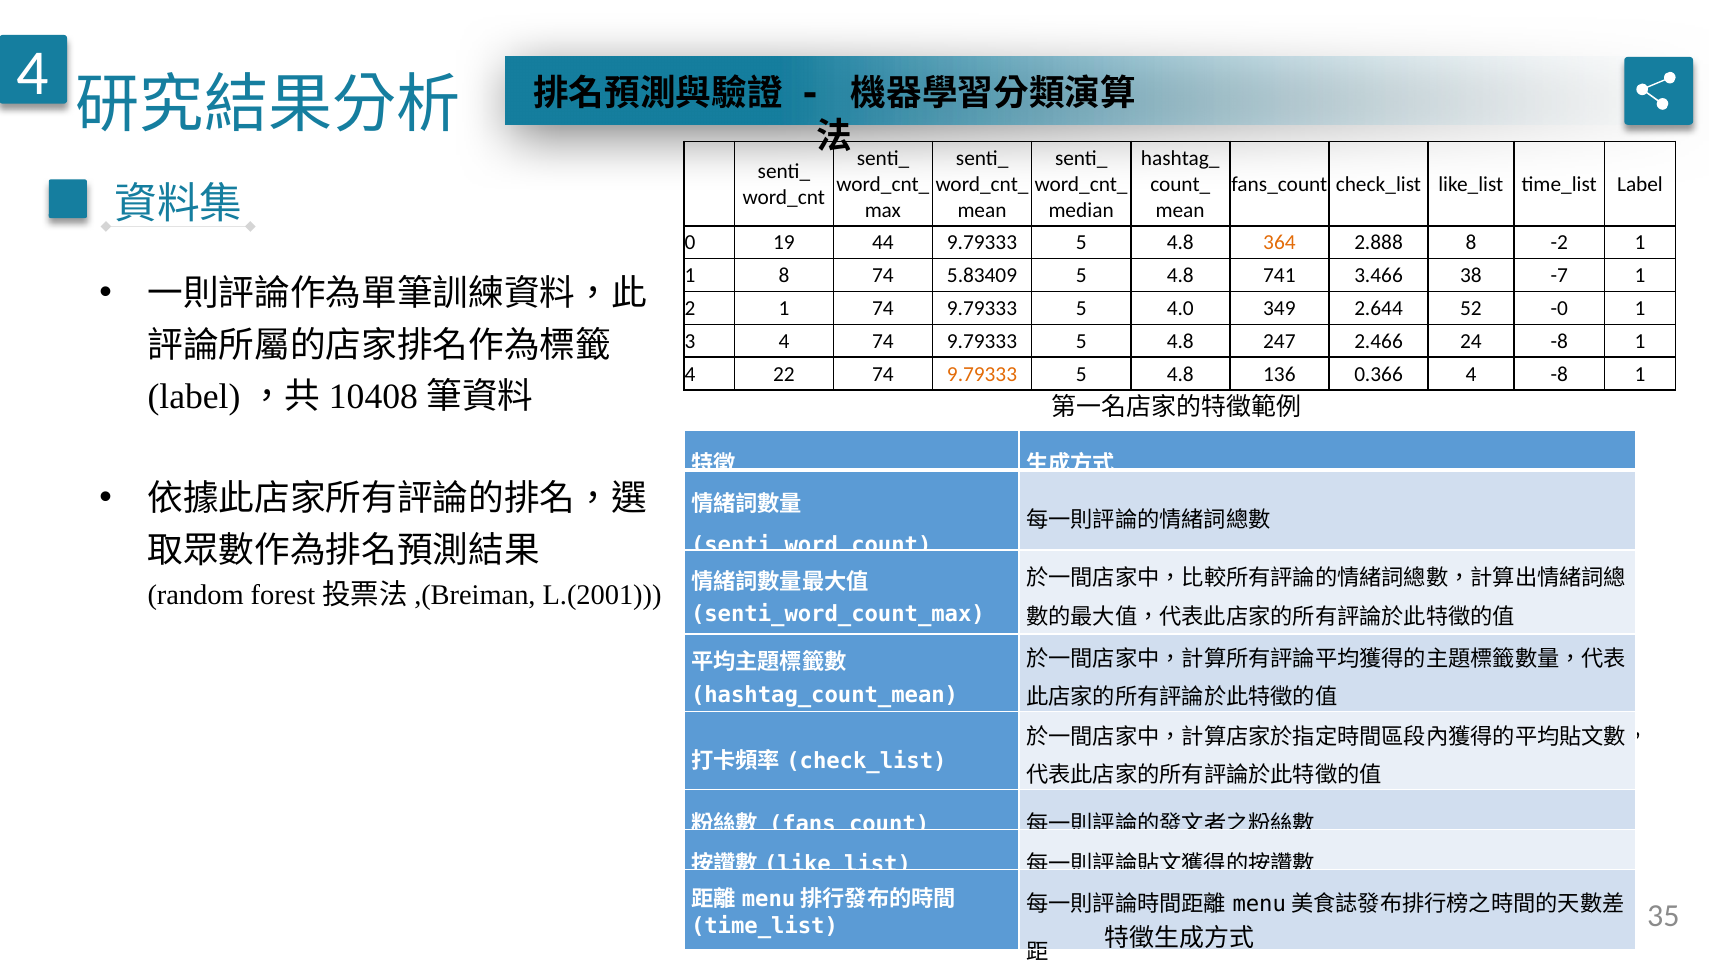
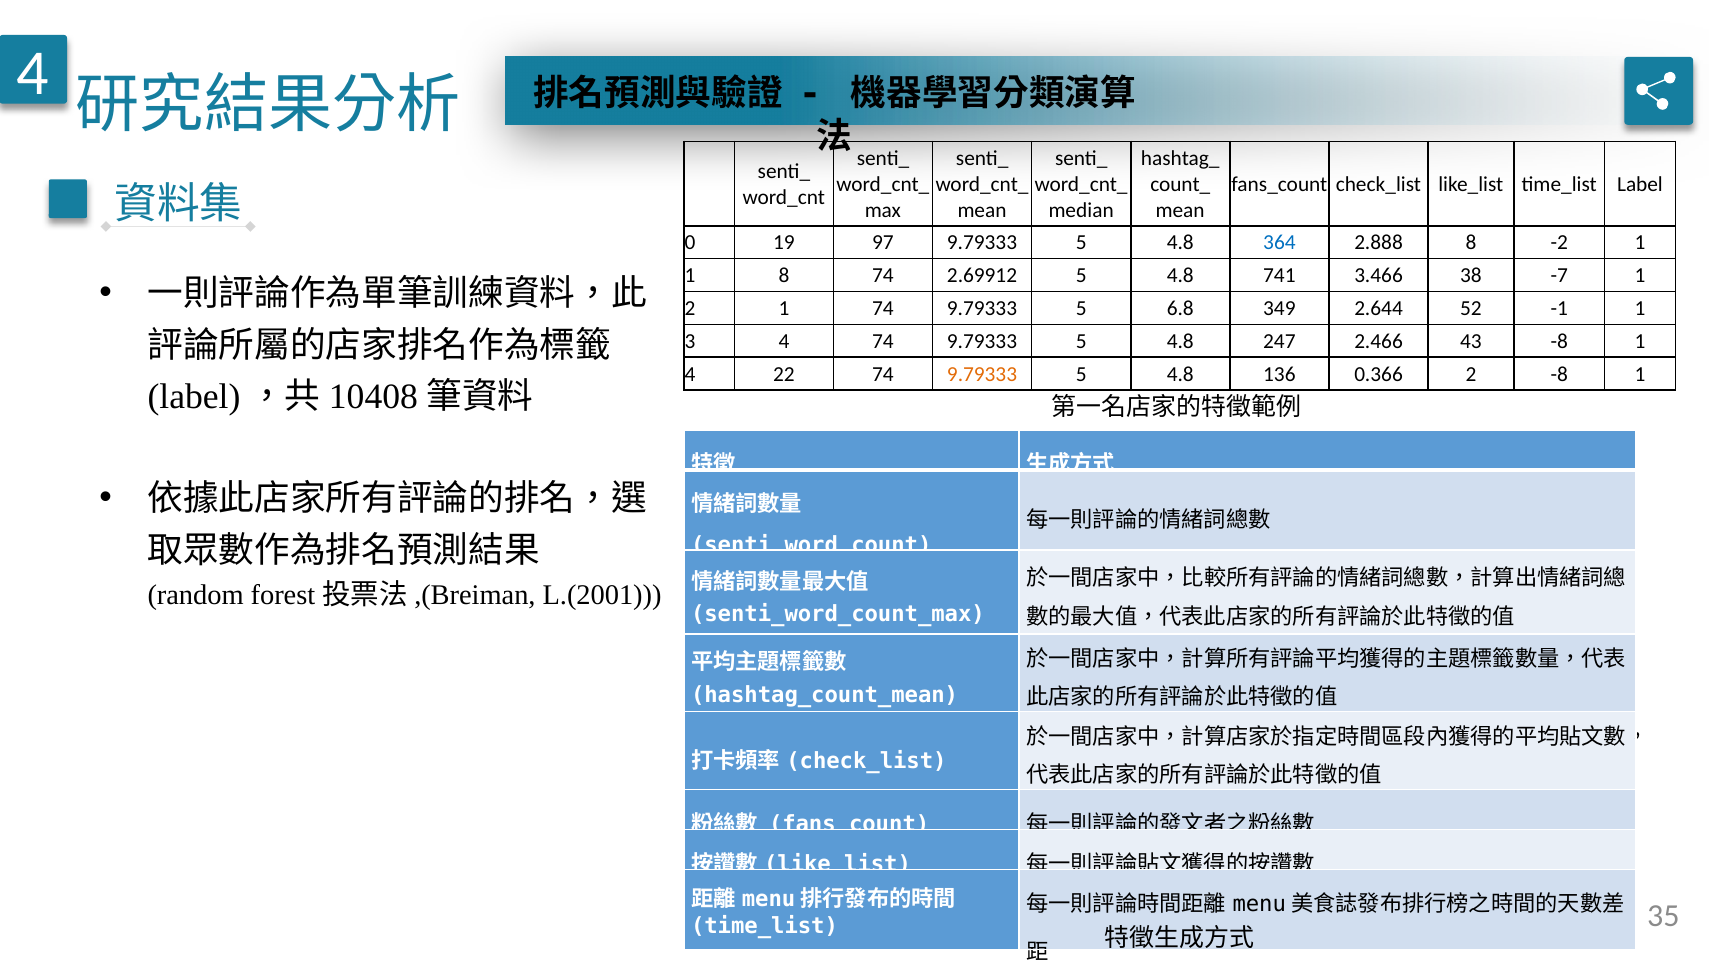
44: 44 -> 97 (883, 243)
364 colour: orange -> blue (1279, 243)
5.83409: 5.83409 -> 2.69912 (982, 276)
4.0: 4.0 -> 6.8 (1180, 309)
-0: -0 -> -1 (1559, 309)
24: 24 -> 43 (1471, 341)
0.366 4: 4 -> 2 (1471, 374)
